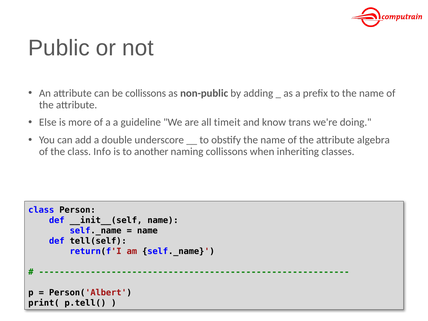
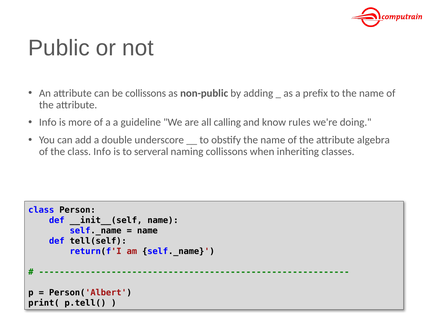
Else: Else -> Info (48, 122)
timeit: timeit -> calling (227, 122)
trans: trans -> rules (299, 122)
another: another -> serveral (151, 152)
